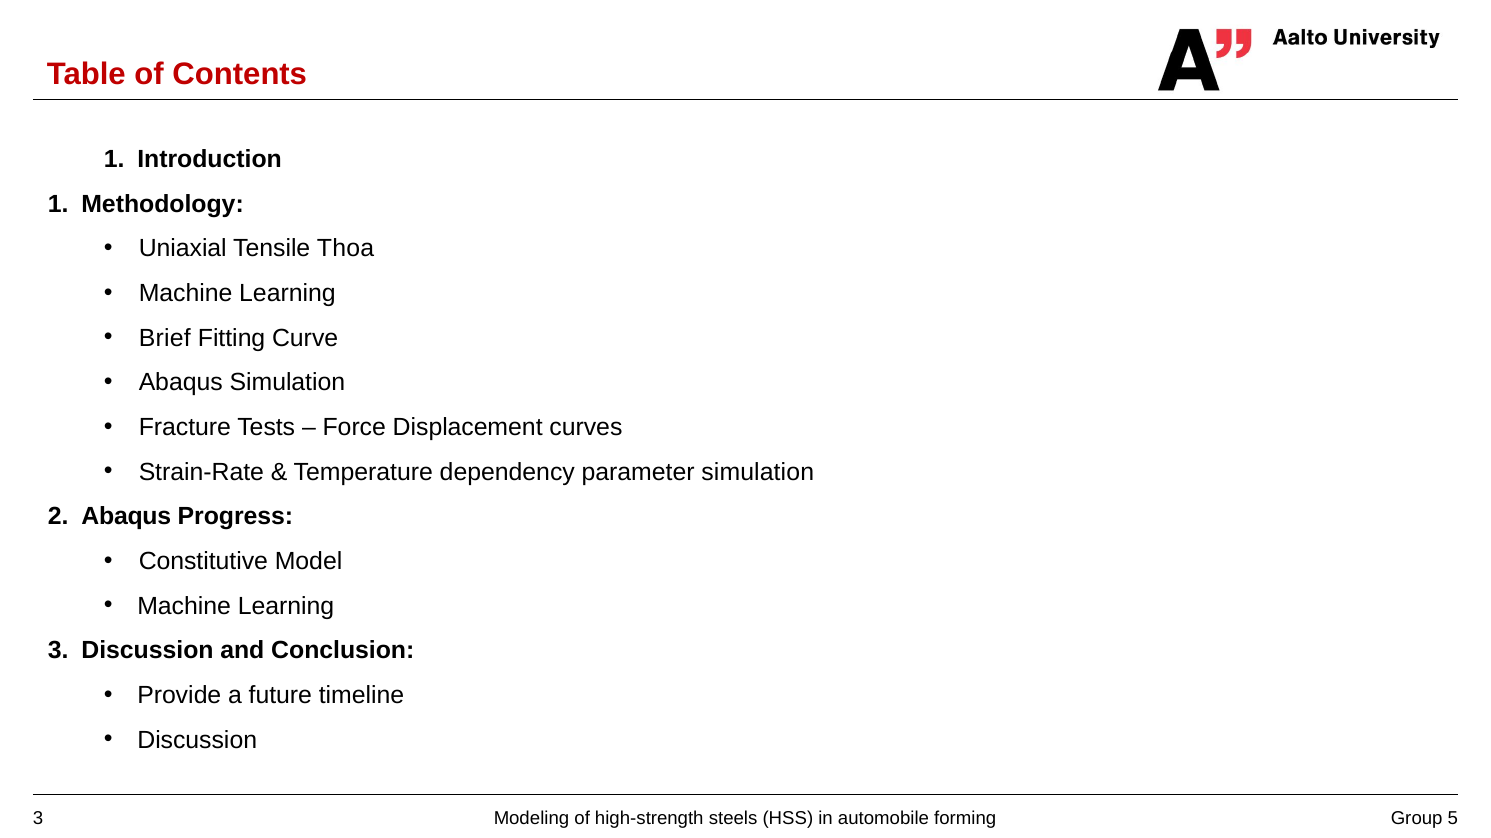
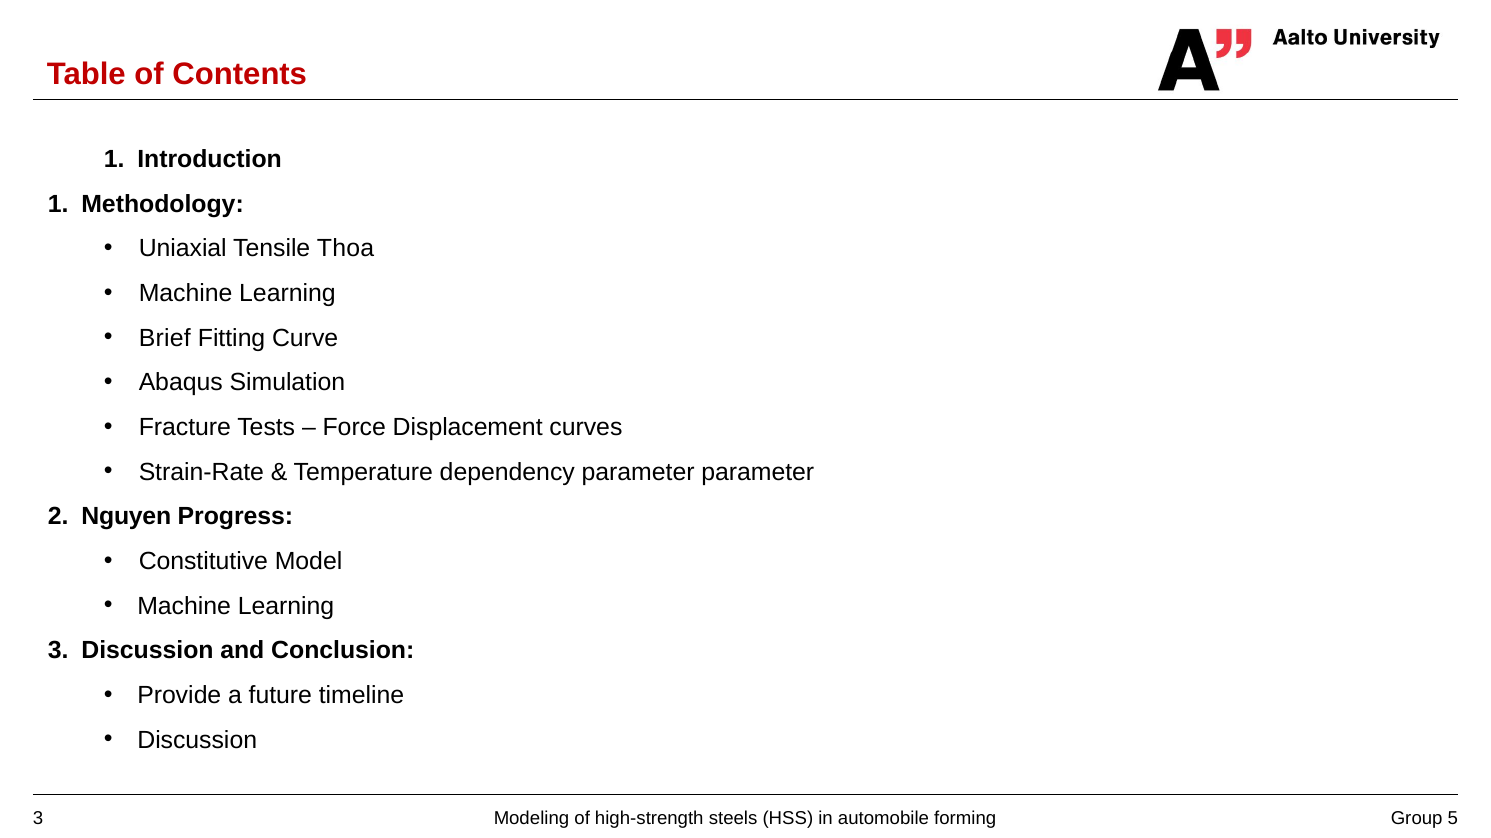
parameter simulation: simulation -> parameter (758, 472)
Abaqus: Abaqus -> Nguyen (126, 517)
